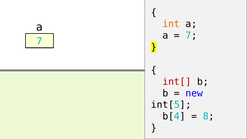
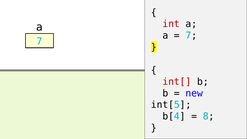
int colour: orange -> red (171, 24)
